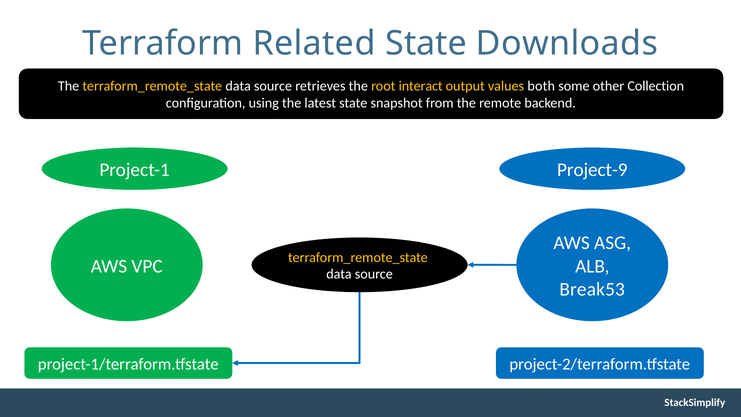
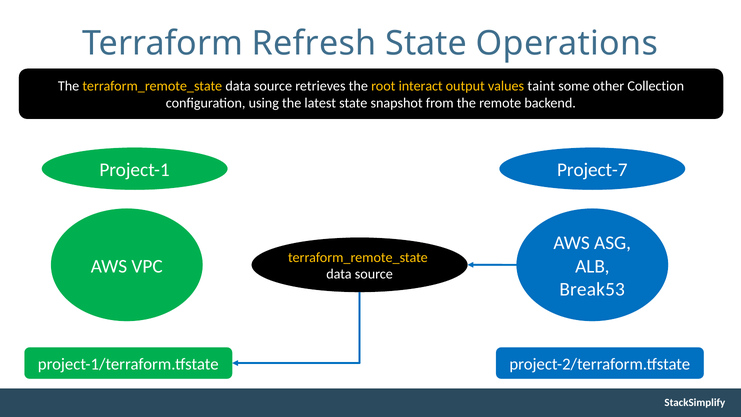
Related: Related -> Refresh (314, 44)
Downloads: Downloads -> Operations (567, 44)
both: both -> taint (541, 86)
Project-9: Project-9 -> Project-7 (592, 170)
